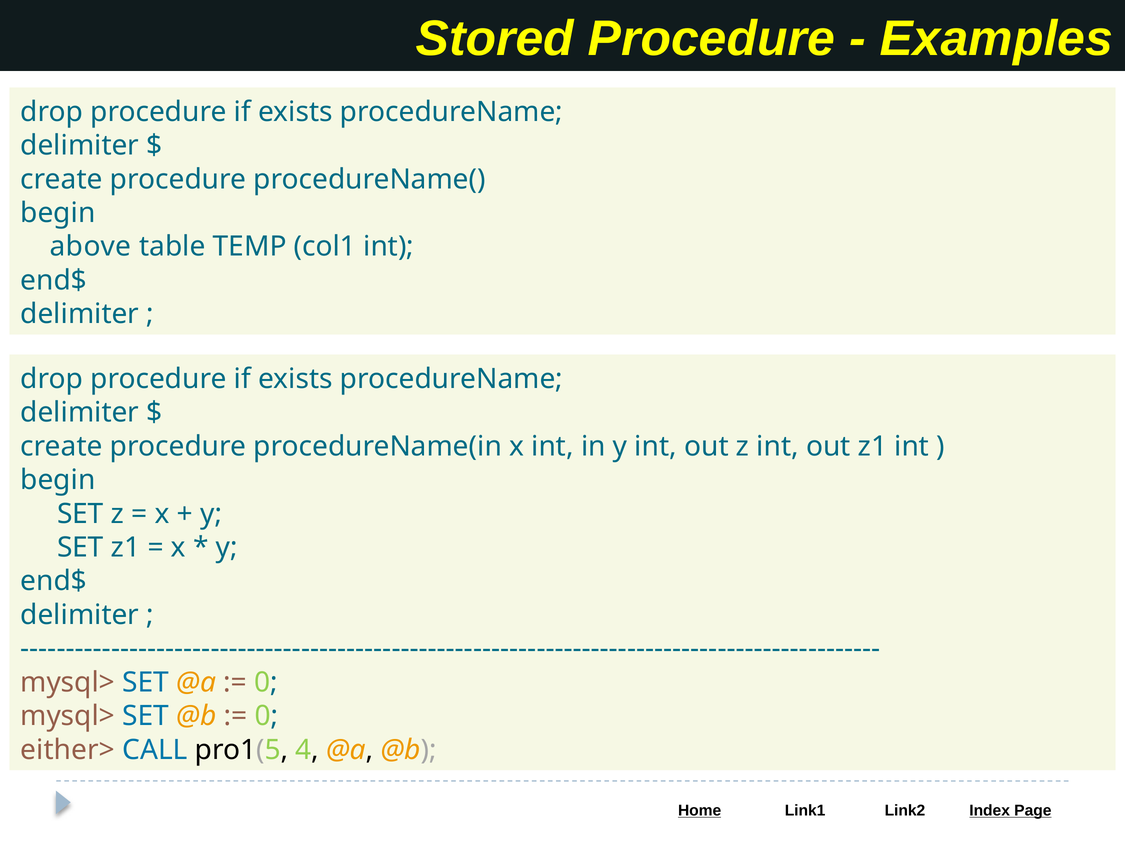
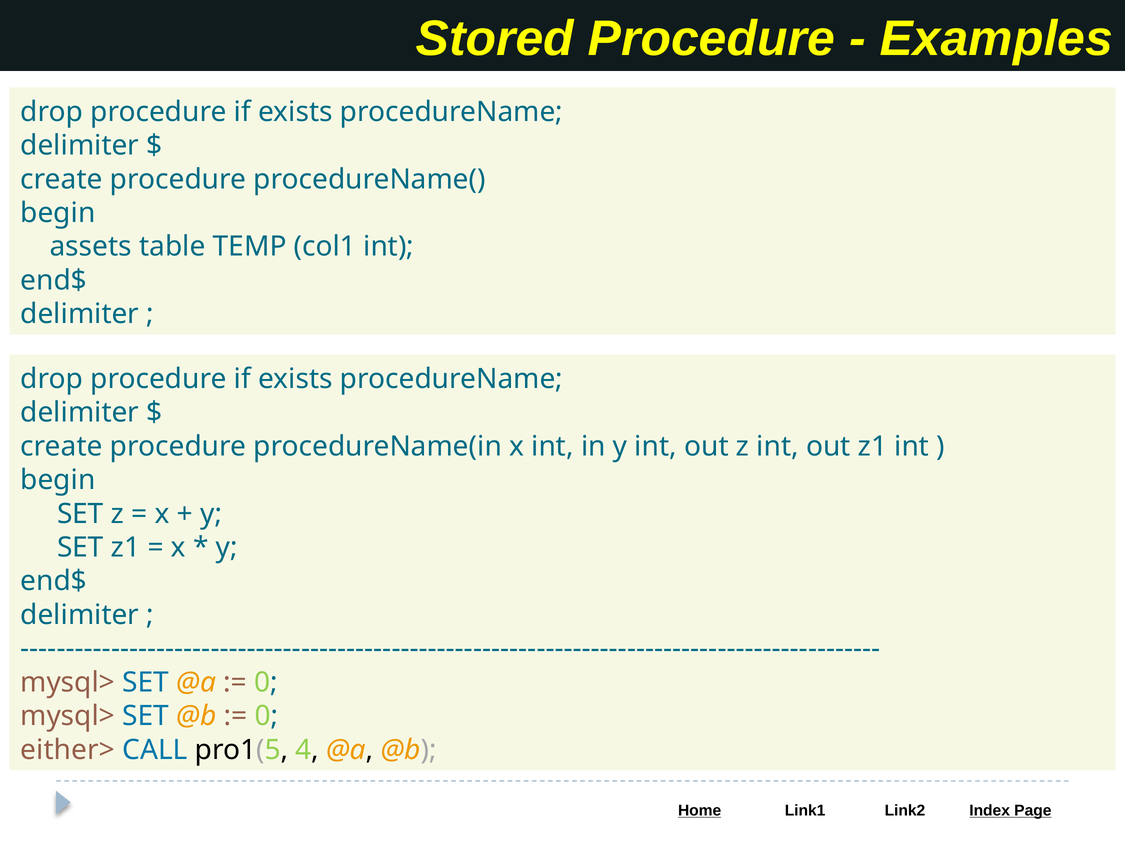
above: above -> assets (91, 247)
